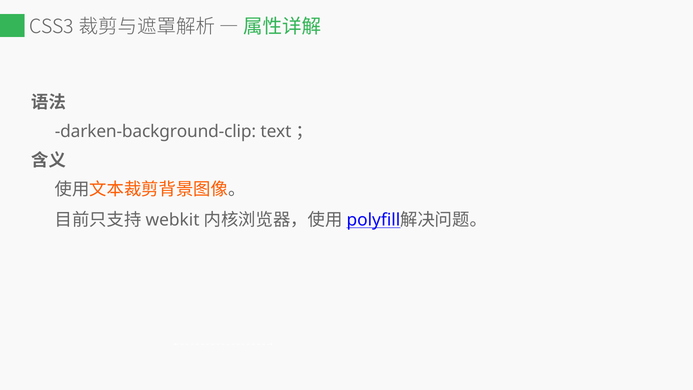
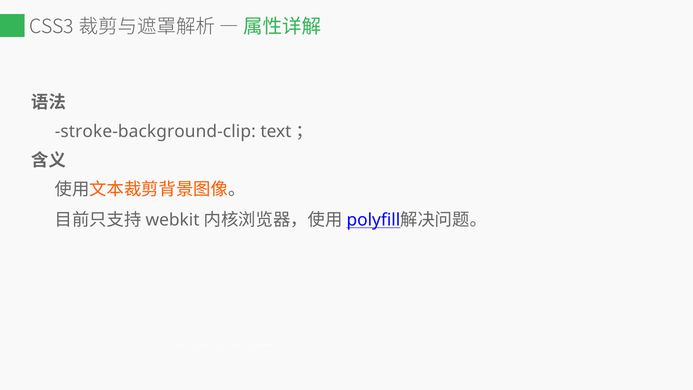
darken-background-clip: darken-background-clip -> stroke-background-clip (155, 131)
